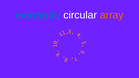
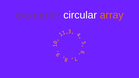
example colour: blue -> purple (38, 15)
